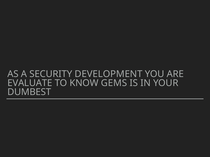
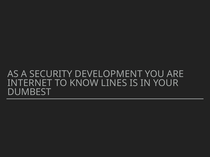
EVALUATE: EVALUATE -> INTERNET (30, 83)
GEMS: GEMS -> LINES (114, 83)
